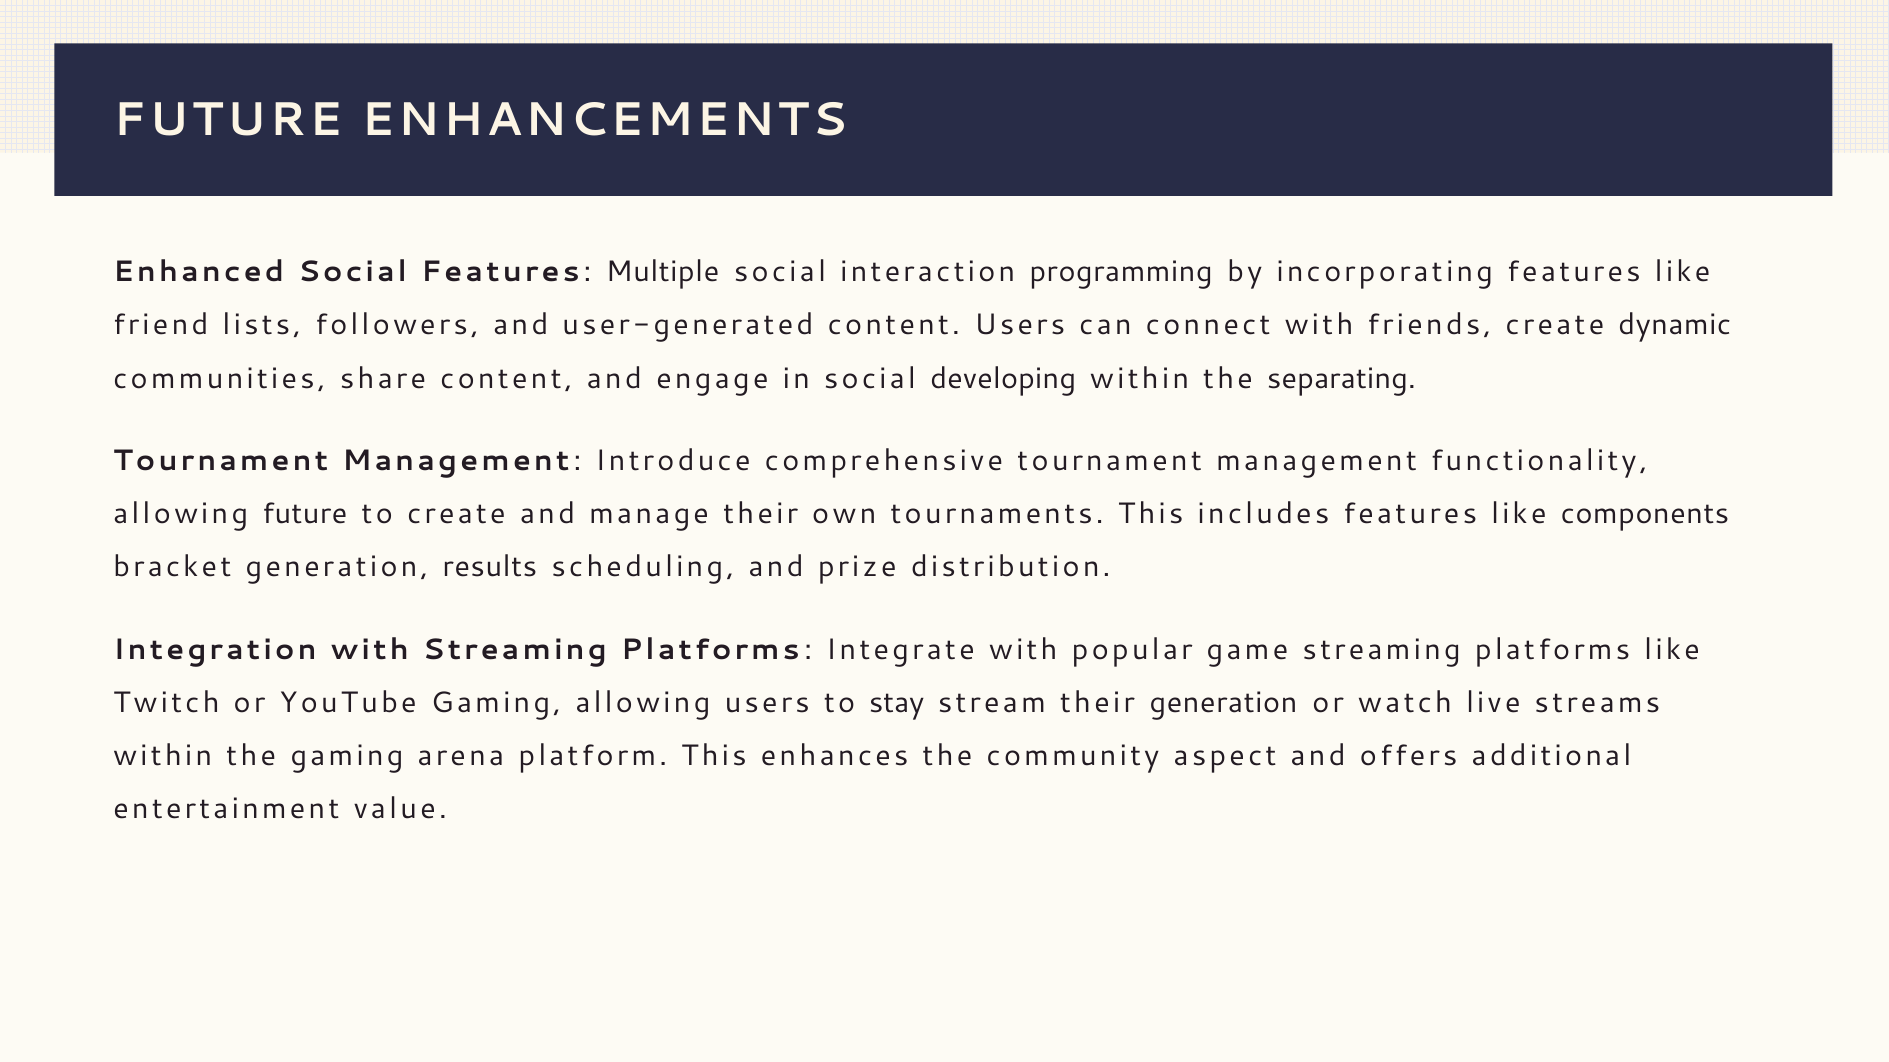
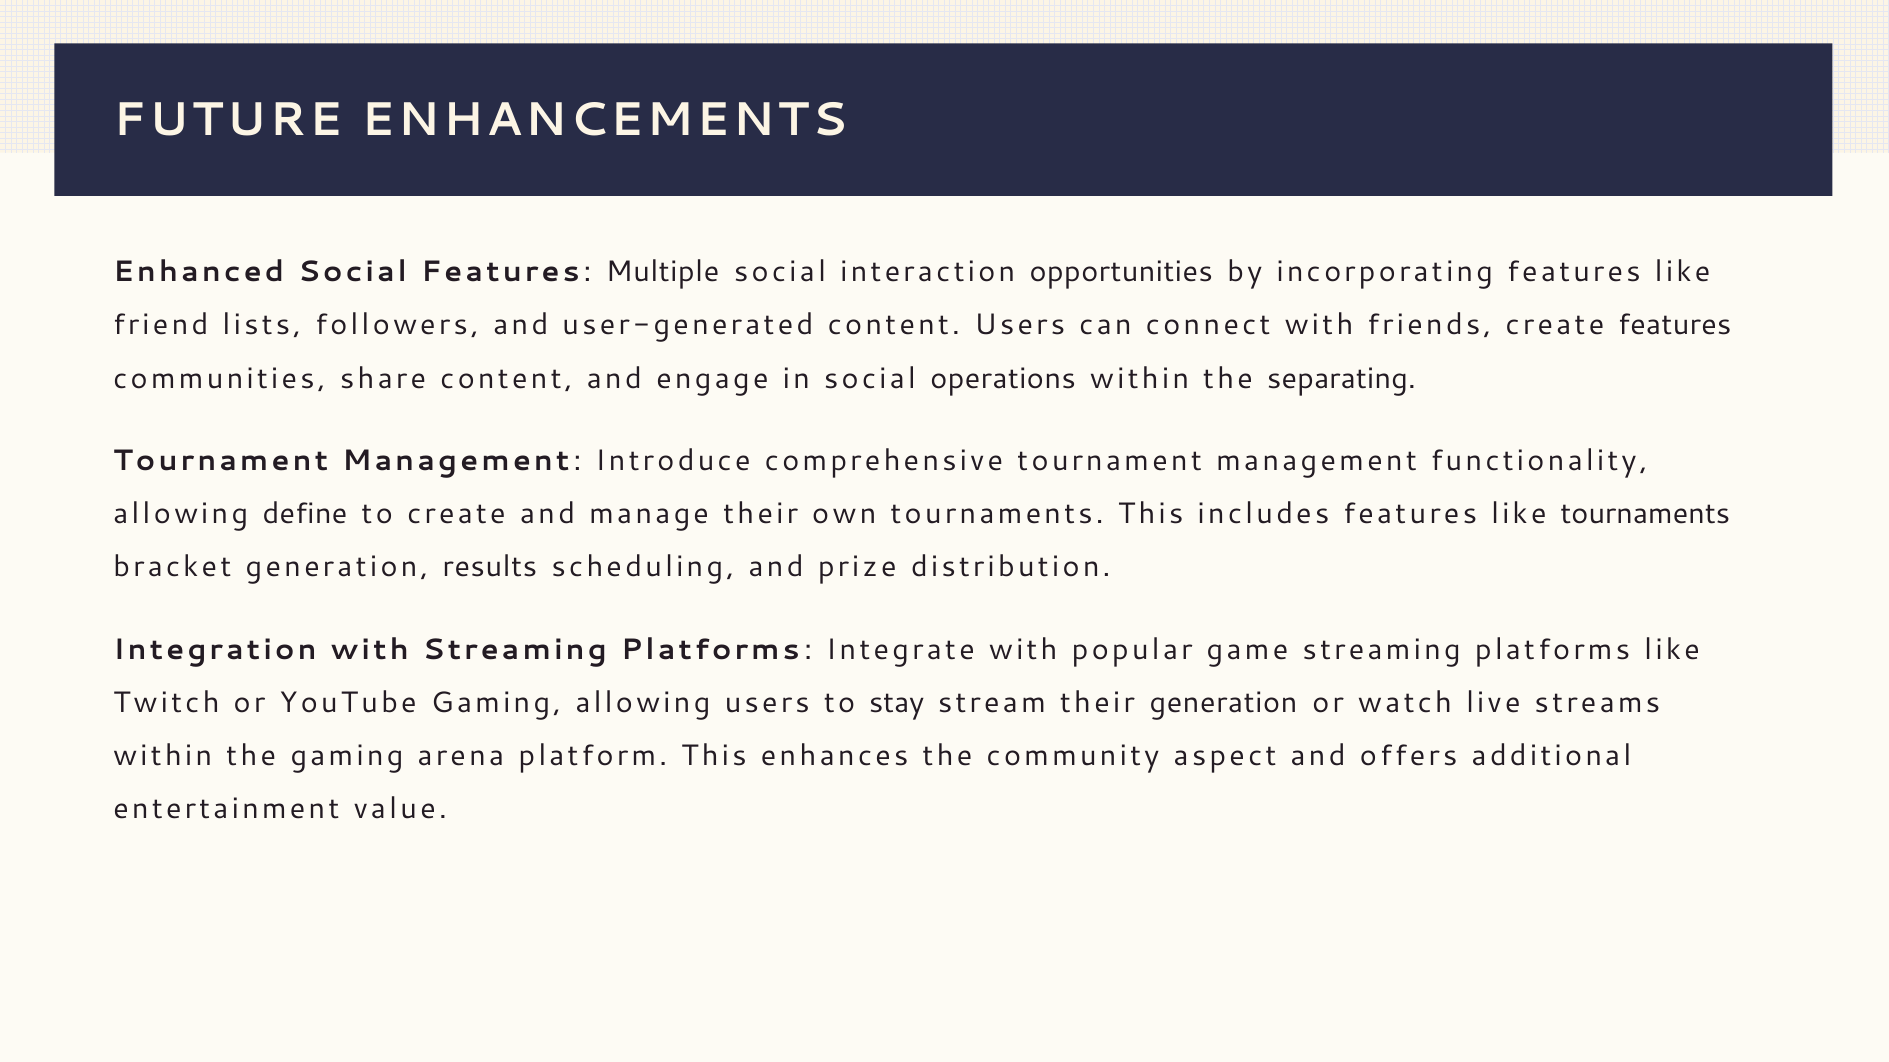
programming: programming -> opportunities (1121, 272)
create dynamic: dynamic -> features (1675, 325)
developing: developing -> operations (1003, 378)
allowing future: future -> define (305, 514)
like components: components -> tournaments (1645, 514)
